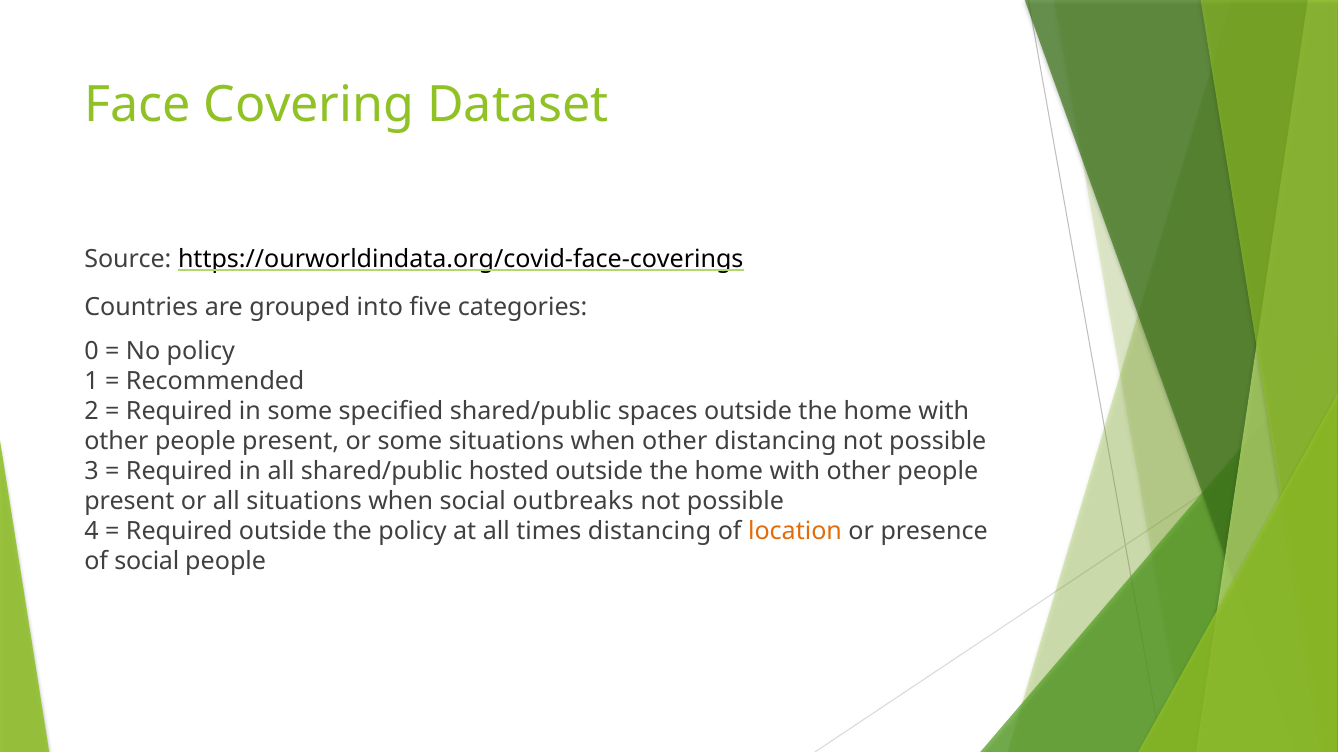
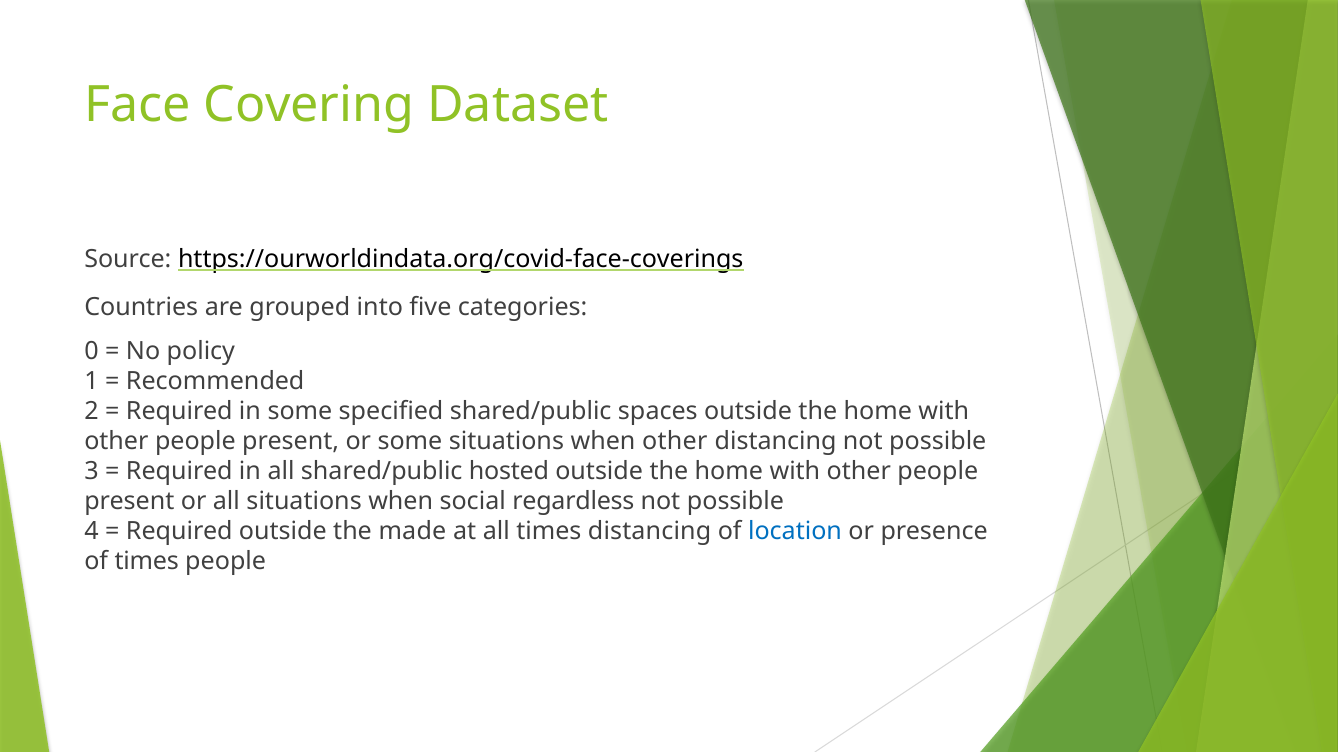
outbreaks: outbreaks -> regardless (573, 502)
the policy: policy -> made (412, 532)
location colour: orange -> blue (795, 532)
of social: social -> times (147, 562)
